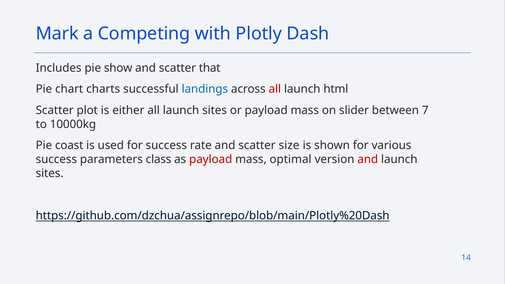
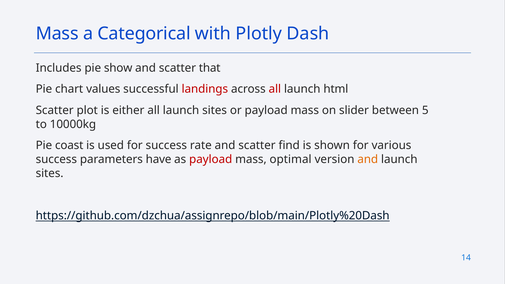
Mark: Mark -> Mass (57, 34)
Competing: Competing -> Categorical (144, 34)
charts: charts -> values (103, 89)
landings colour: blue -> red (205, 89)
7: 7 -> 5 (425, 110)
size: size -> find (289, 146)
class: class -> have (159, 159)
and colour: red -> orange (368, 159)
